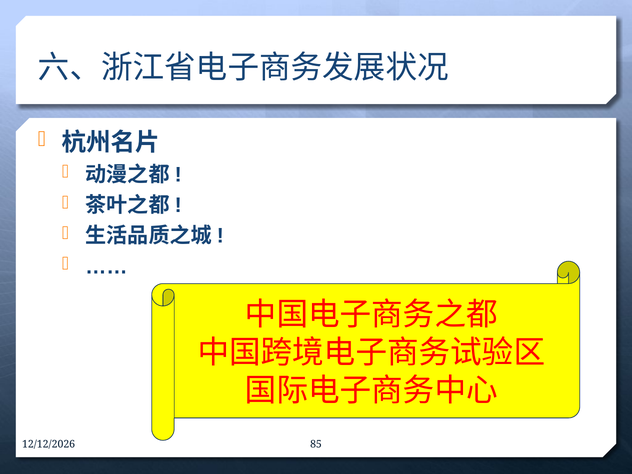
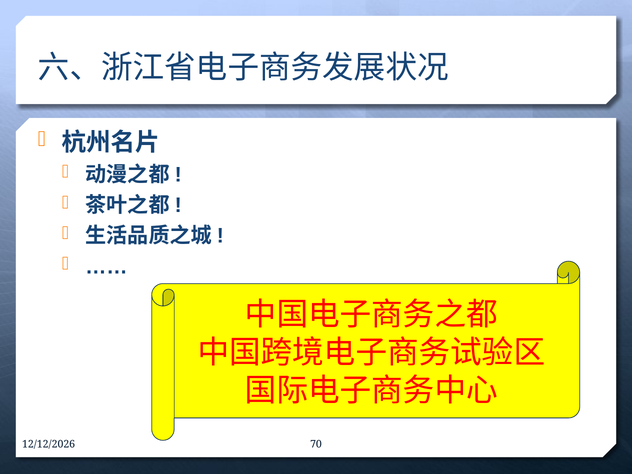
85: 85 -> 70 (316, 444)
